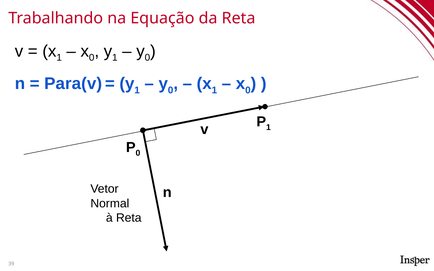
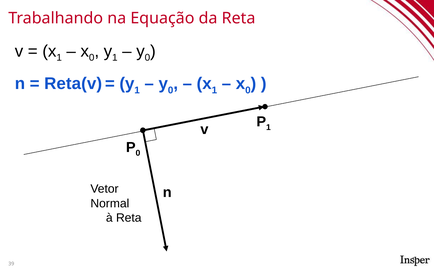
Para(v: Para(v -> Reta(v (73, 84)
